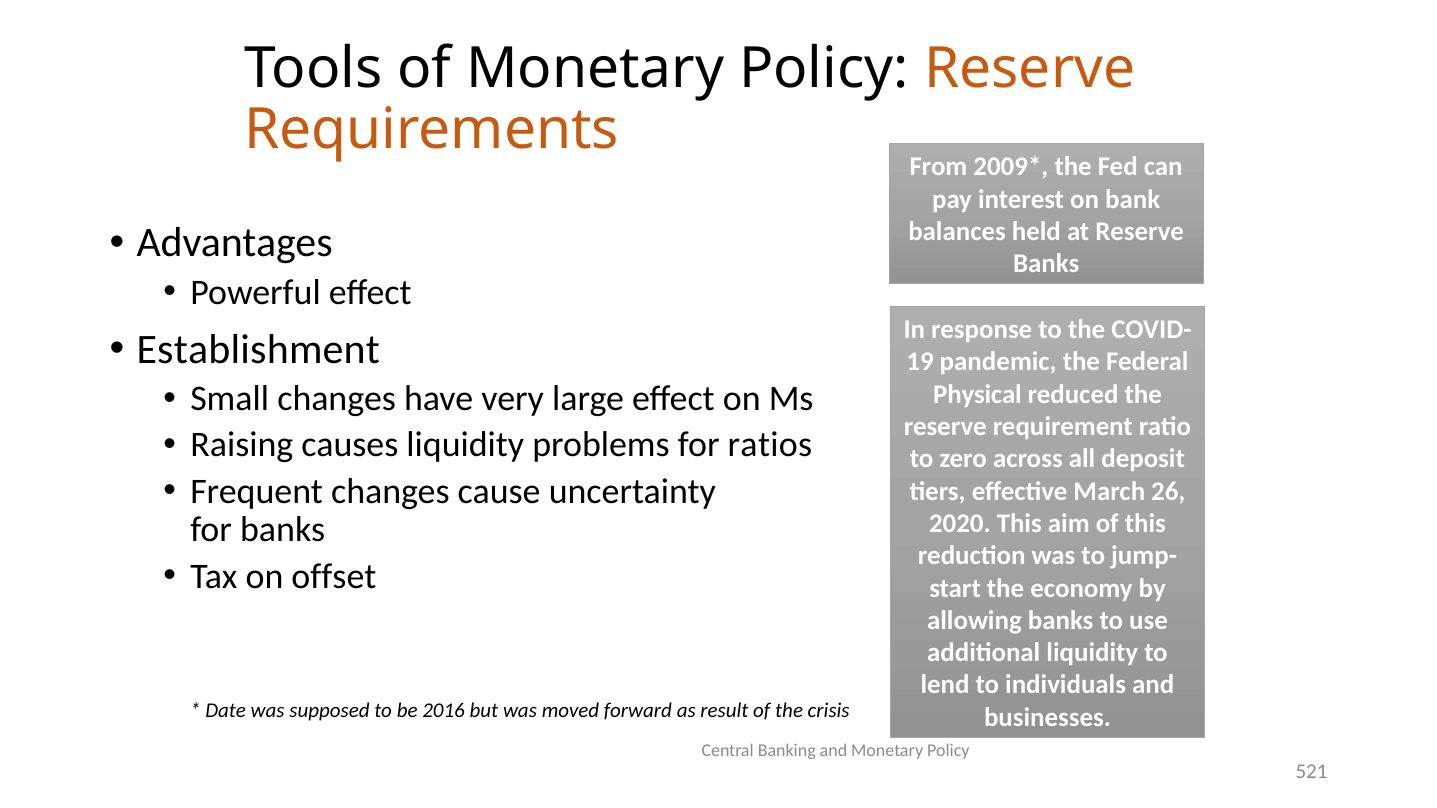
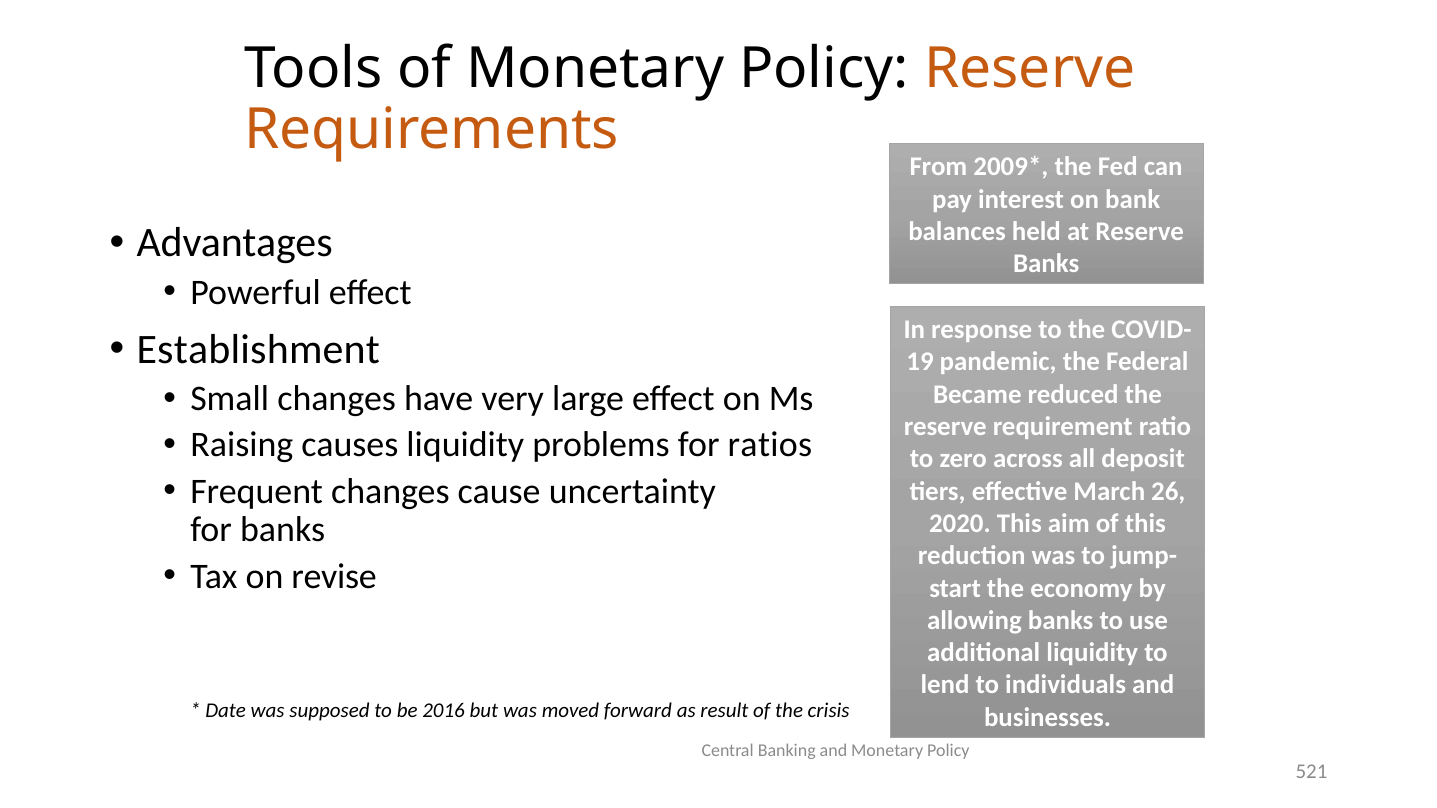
Physical: Physical -> Became (977, 394)
offset: offset -> revise (334, 577)
